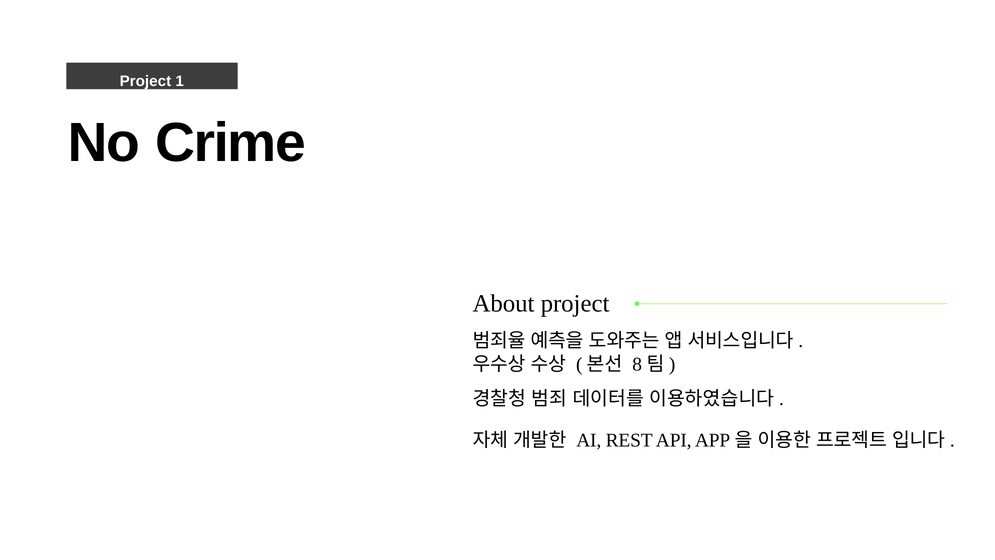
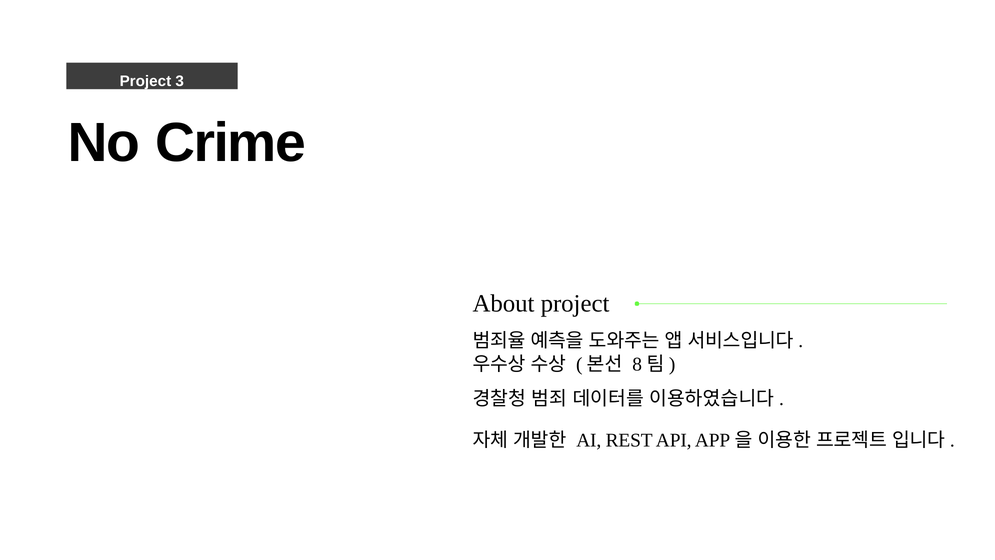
1: 1 -> 3 (180, 81)
